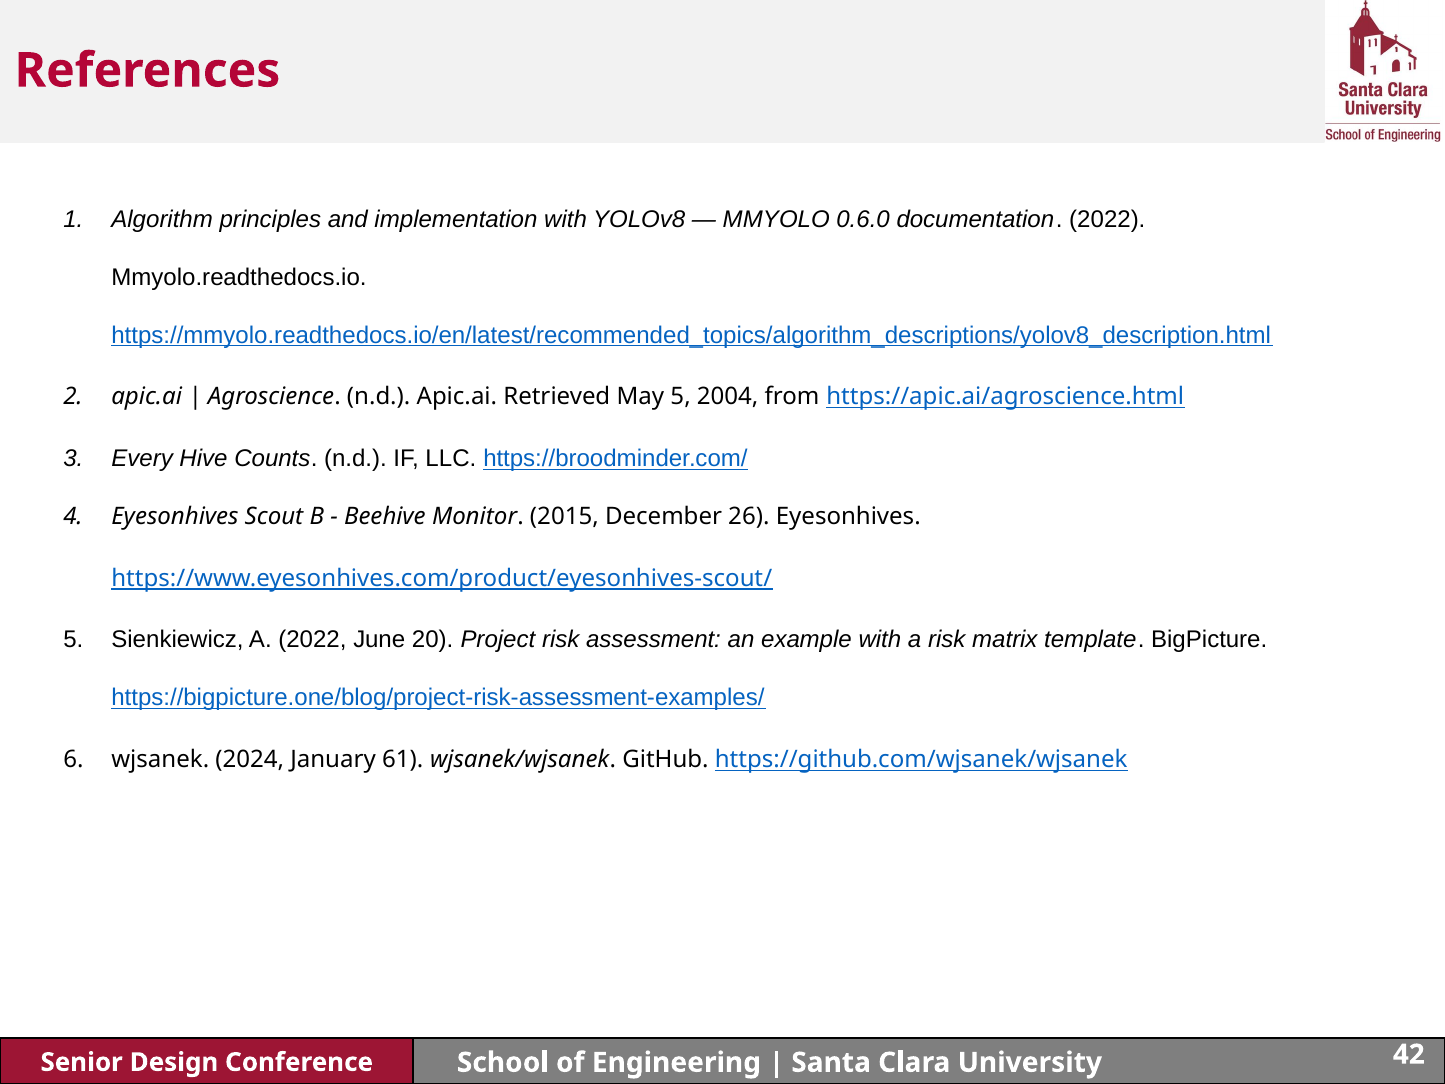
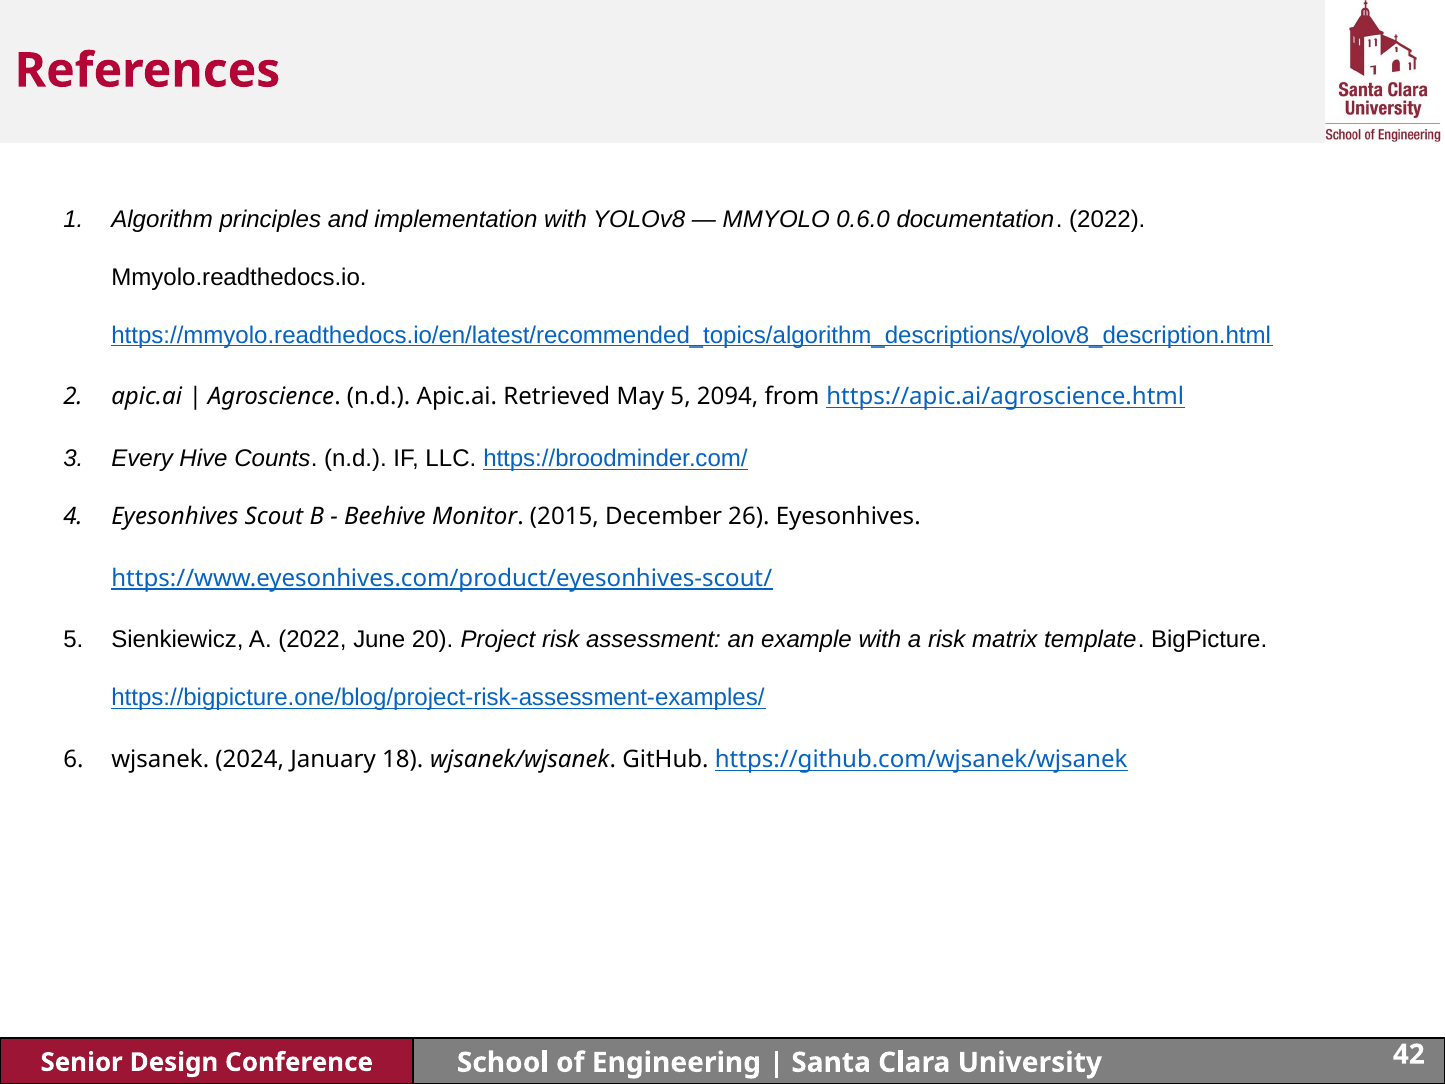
2004: 2004 -> 2094 (728, 397)
61: 61 -> 18 (403, 759)
